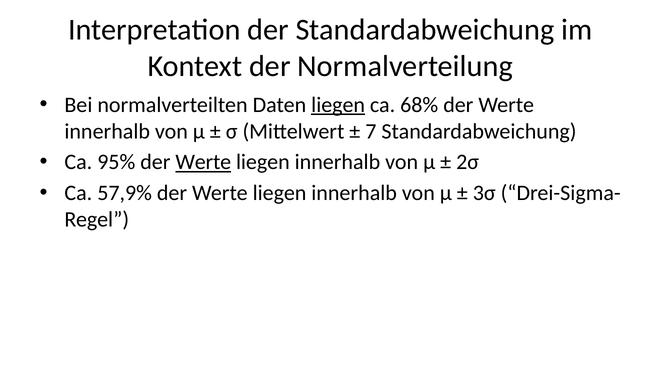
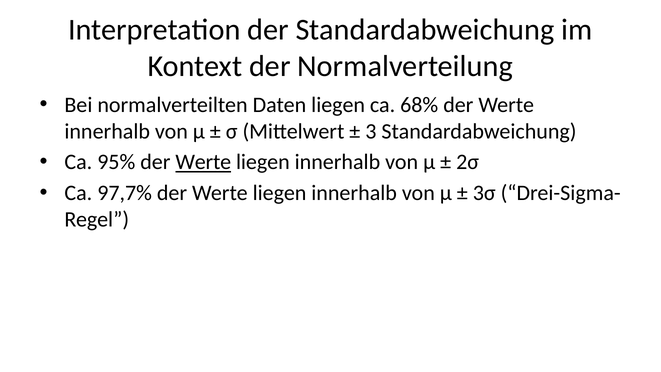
liegen underline: present -> none (338, 105)
7: 7 -> 3 (371, 131)
57,9%: 57,9% -> 97,7% (125, 193)
